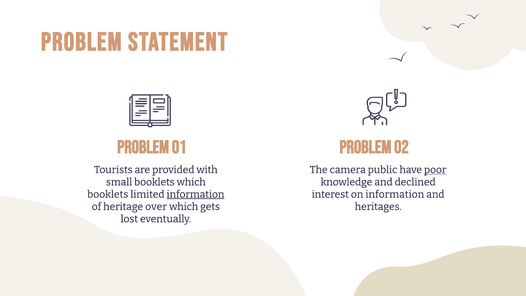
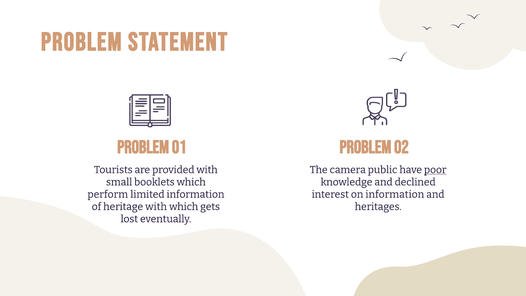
booklets: booklets -> perform (108, 194)
information underline: present -> none (195, 194)
heritage over: over -> with (156, 207)
